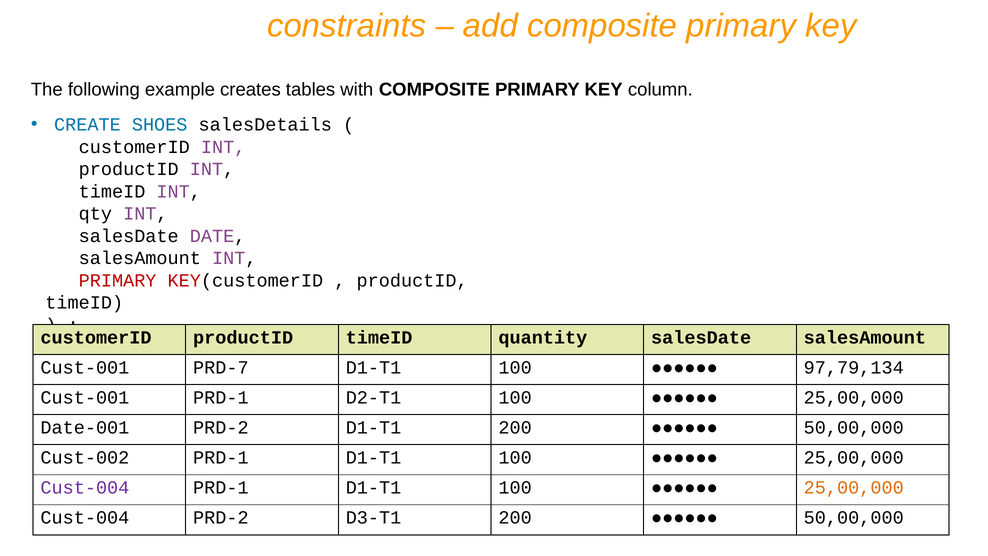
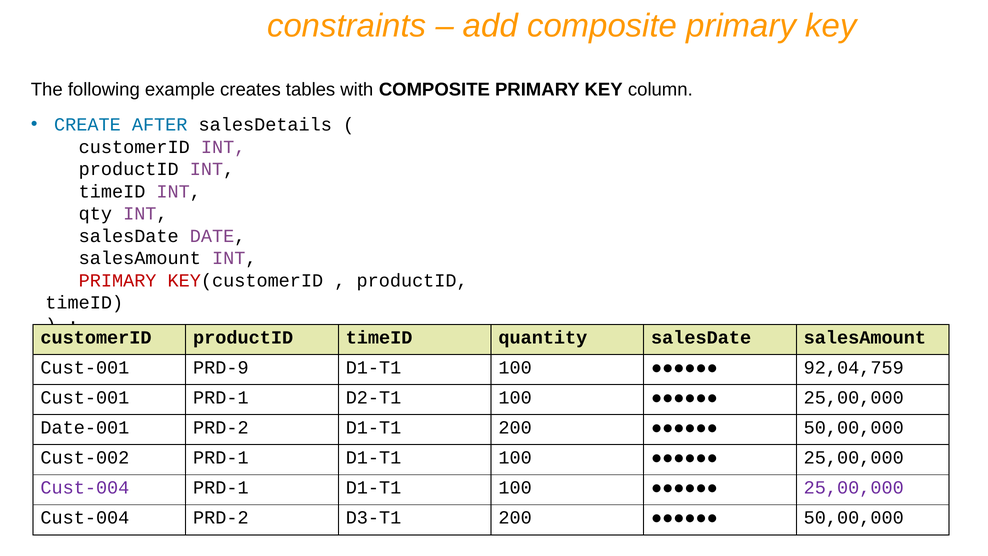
SHOES: SHOES -> AFTER (160, 125)
PRD-7: PRD-7 -> PRD-9 (221, 367)
97,79,134: 97,79,134 -> 92,04,759 (854, 367)
25,00,000 colour: orange -> purple (854, 488)
